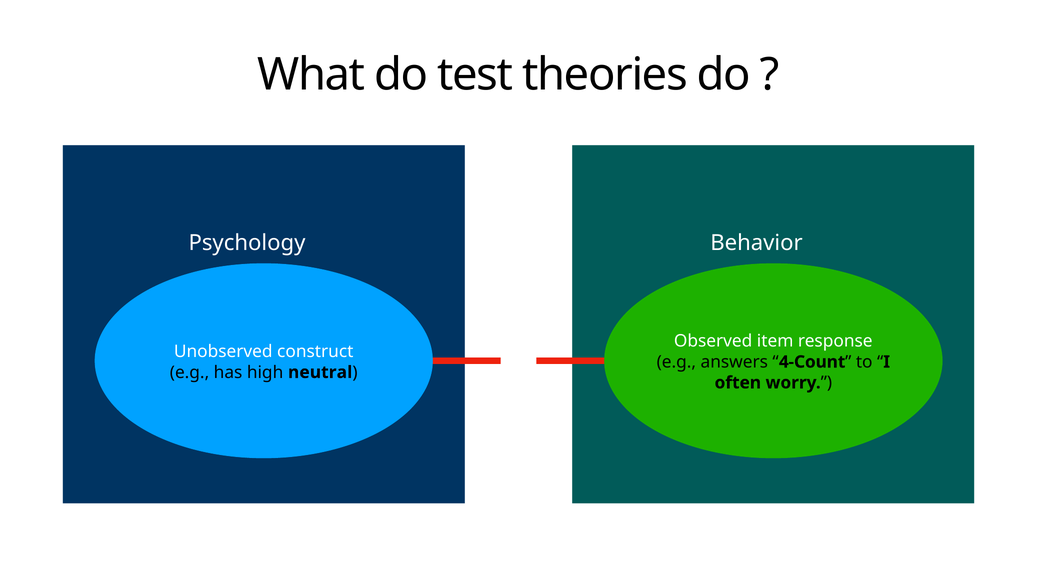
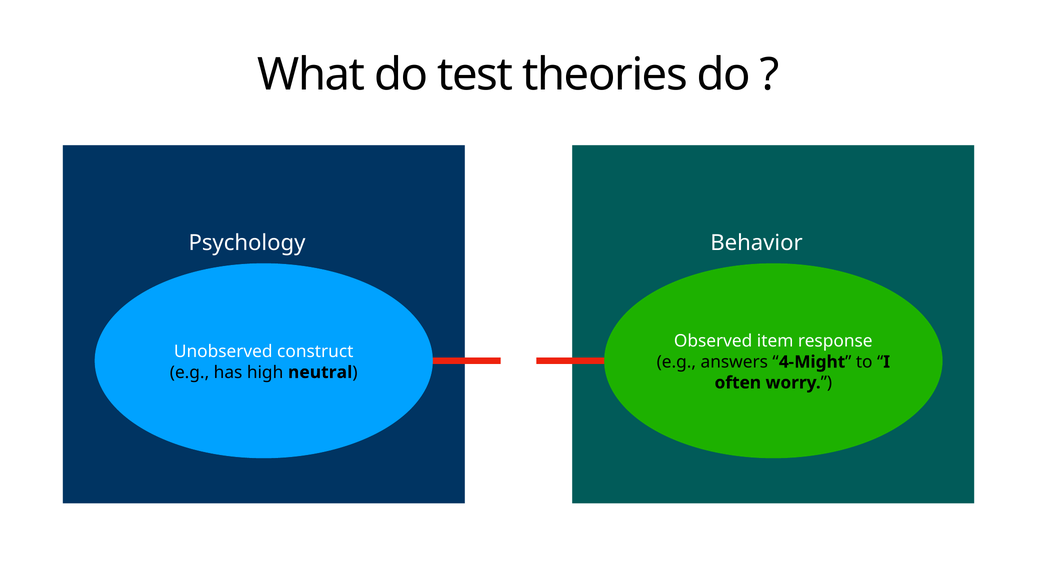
4-Count: 4-Count -> 4-Might (812, 362)
